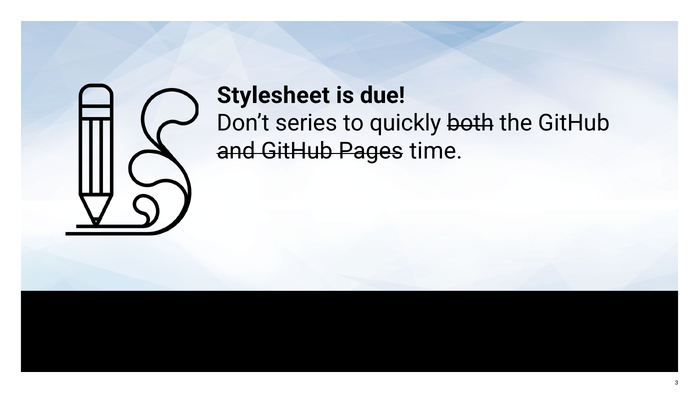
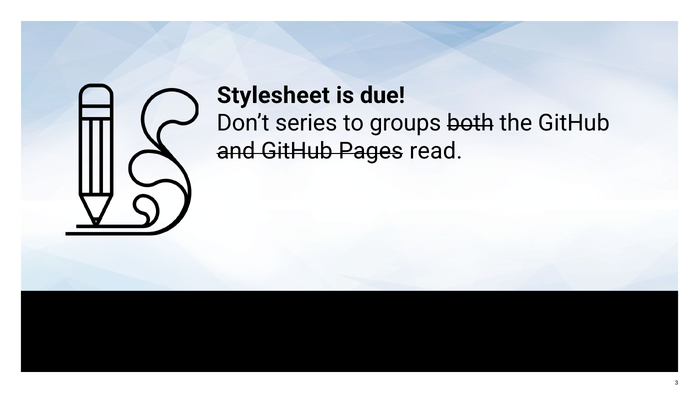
quickly: quickly -> groups (405, 123)
time: time -> read (436, 151)
